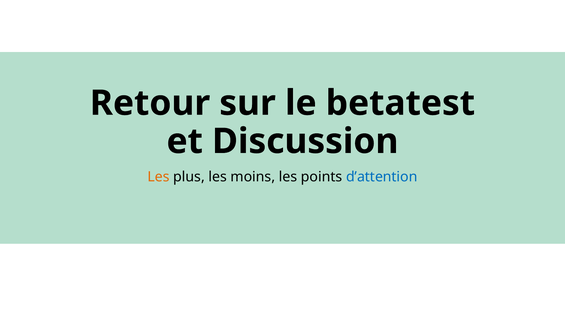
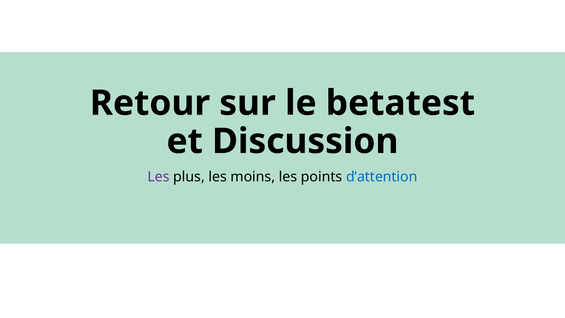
Les colour: orange -> purple (159, 177)
